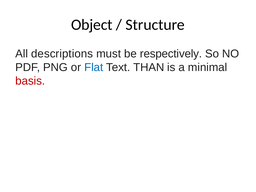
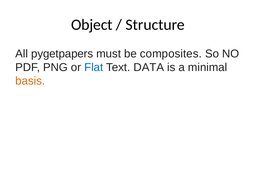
descriptions: descriptions -> pygetpapers (62, 54)
respectively: respectively -> composites (171, 54)
THAN: THAN -> DATA (149, 67)
basis colour: red -> orange (30, 81)
